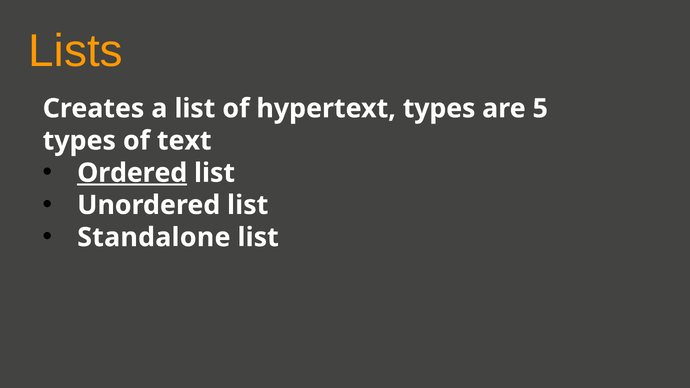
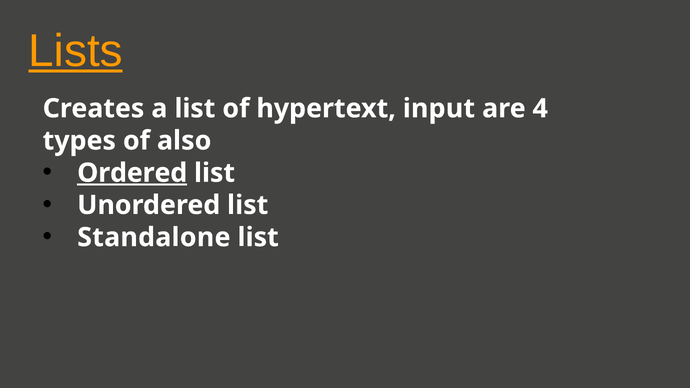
Lists underline: none -> present (75, 51)
hypertext types: types -> input (439, 109)
5: 5 -> 4 (540, 109)
text: text -> also (184, 141)
